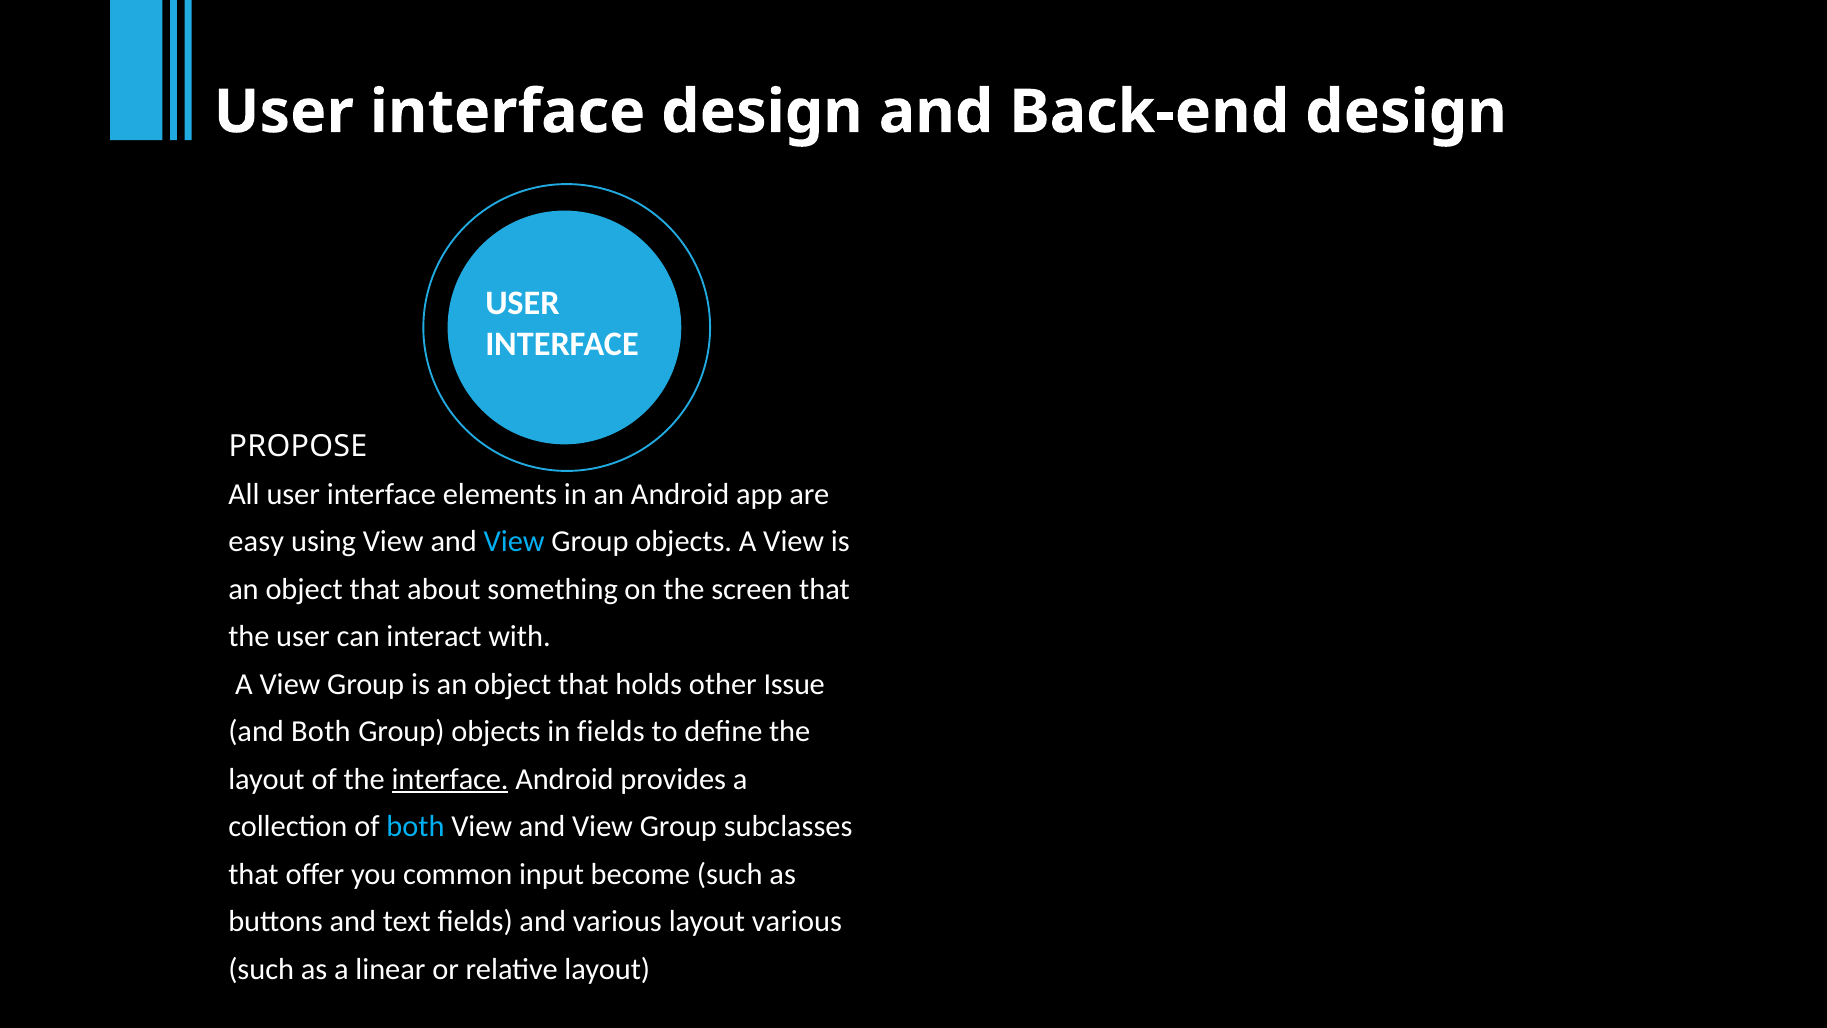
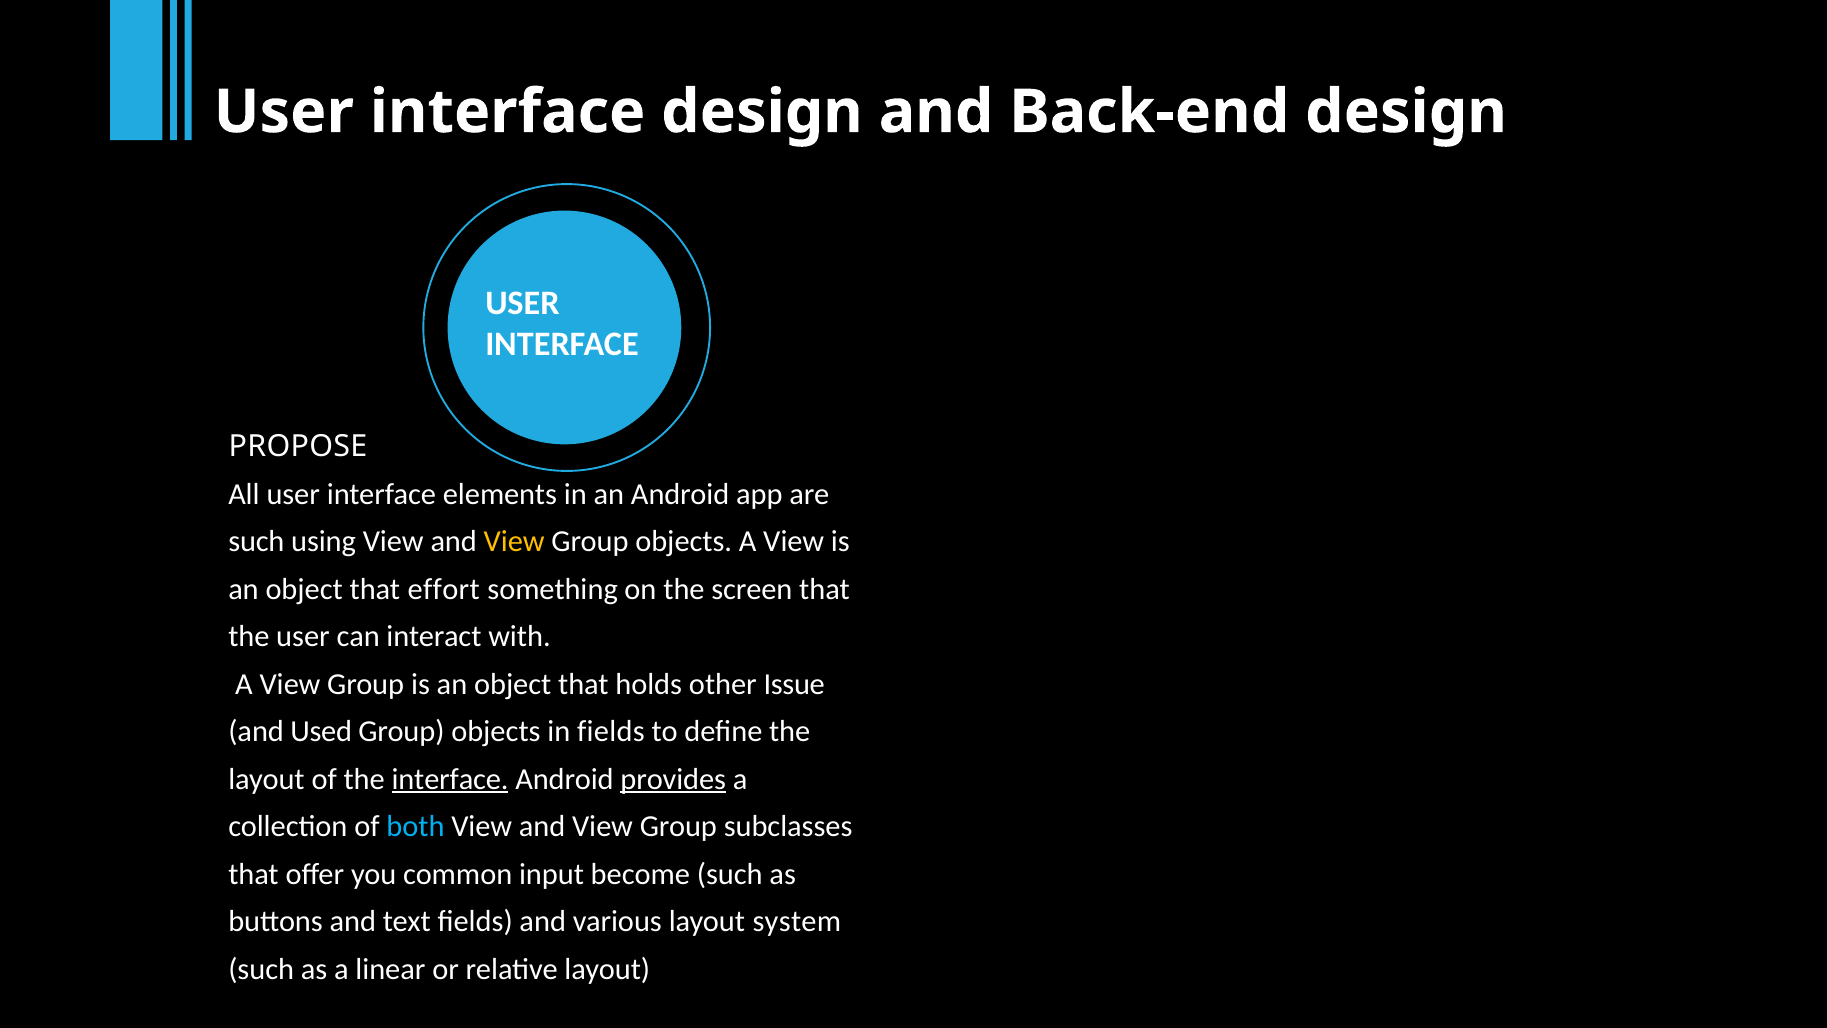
easy: easy -> such (256, 542)
View colour: light blue -> yellow (514, 542)
about: about -> effort (444, 589)
and Both: Both -> Used (321, 732)
provides underline: none -> present (673, 779)
layout various: various -> system (797, 921)
